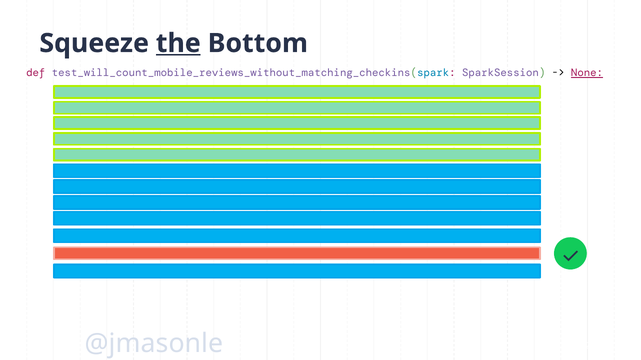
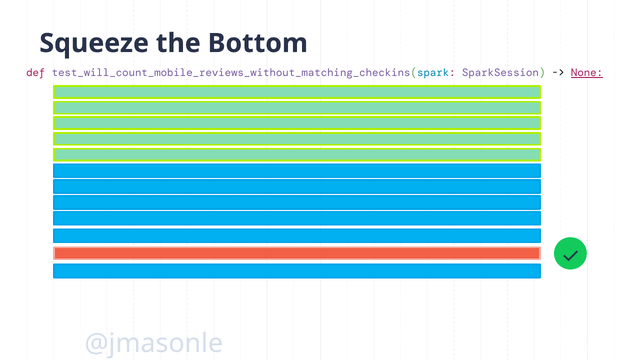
the underline: present -> none (178, 43)
